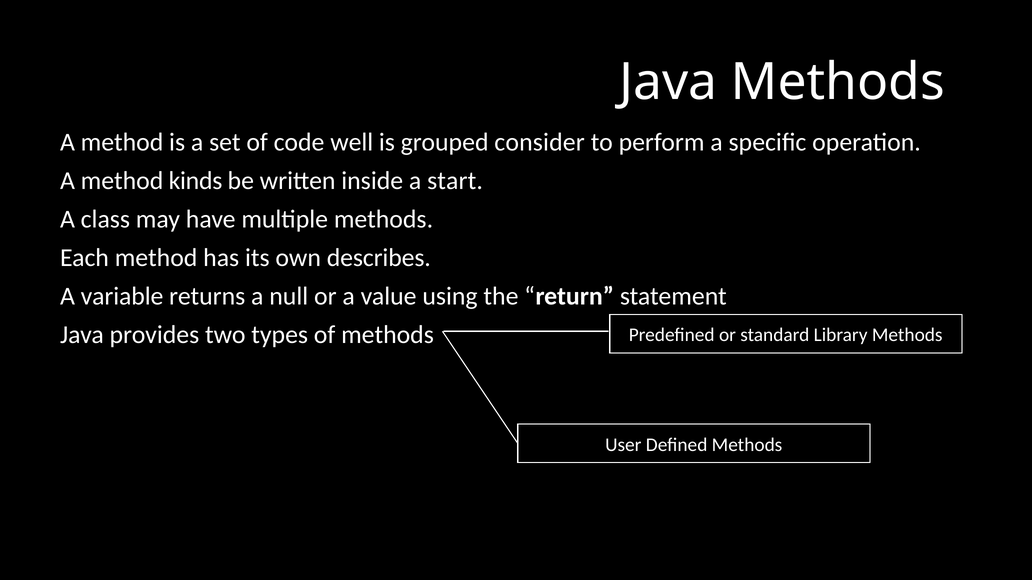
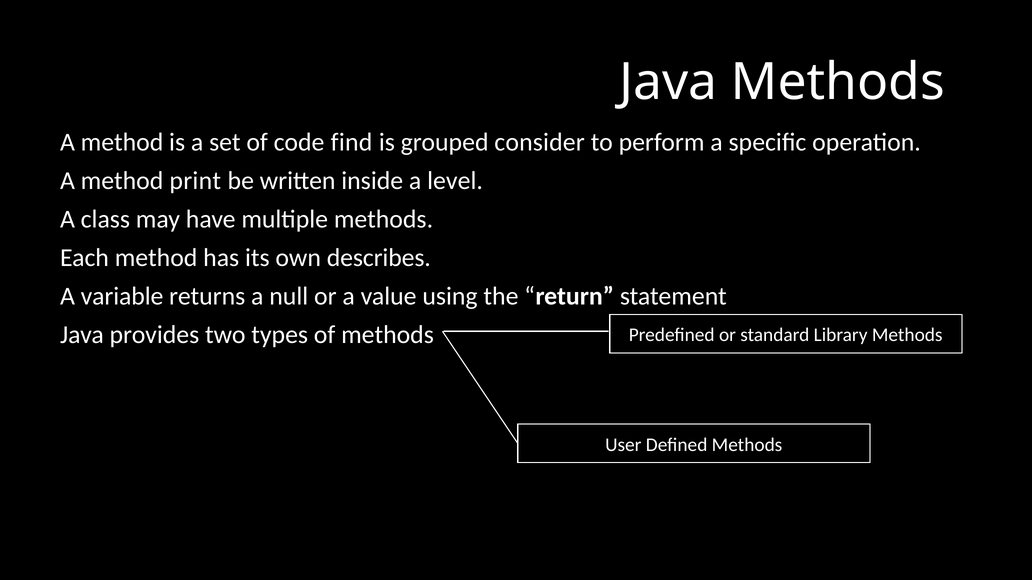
well: well -> find (352, 142)
kinds: kinds -> print (195, 181)
start: start -> level (455, 181)
